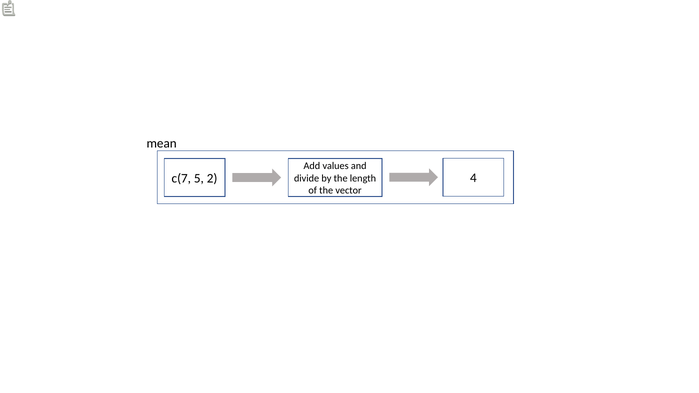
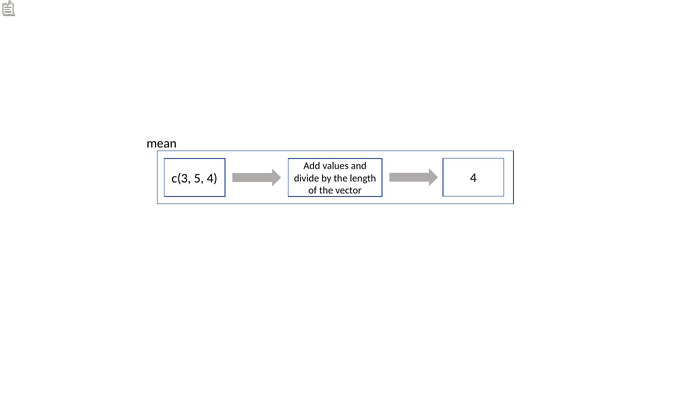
c(7: c(7 -> c(3 (181, 179)
5 2: 2 -> 4 (212, 179)
